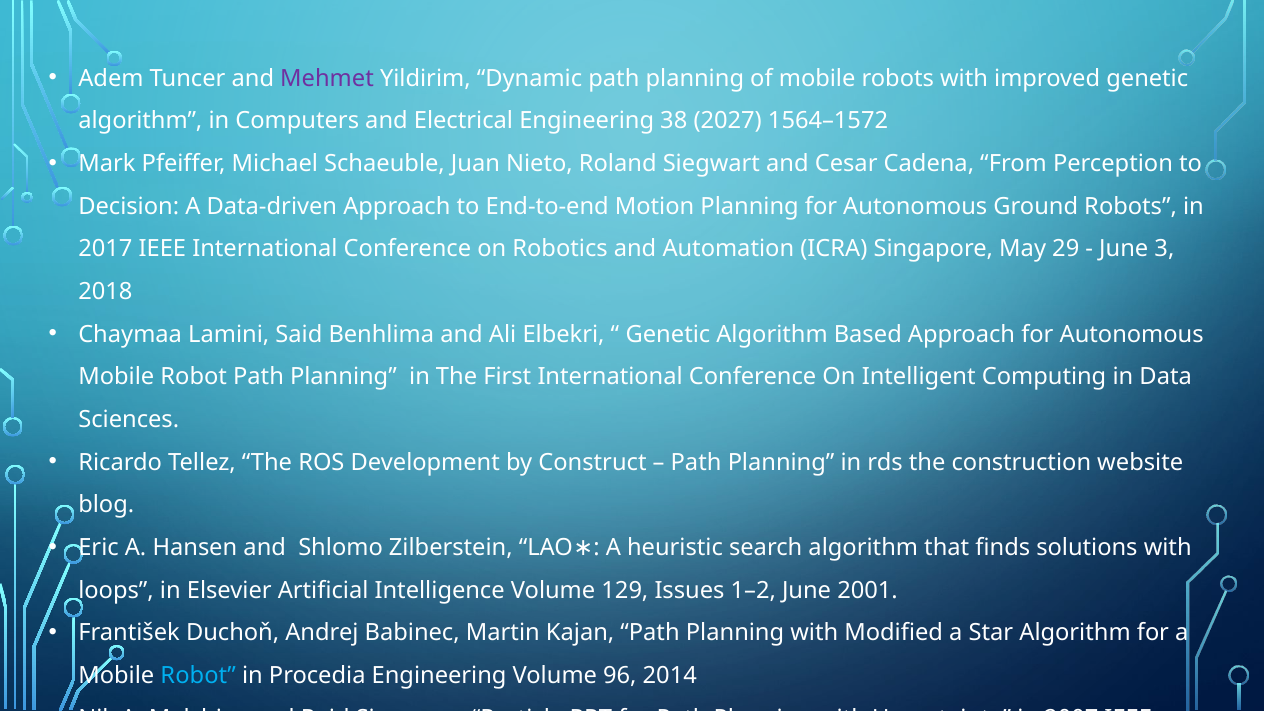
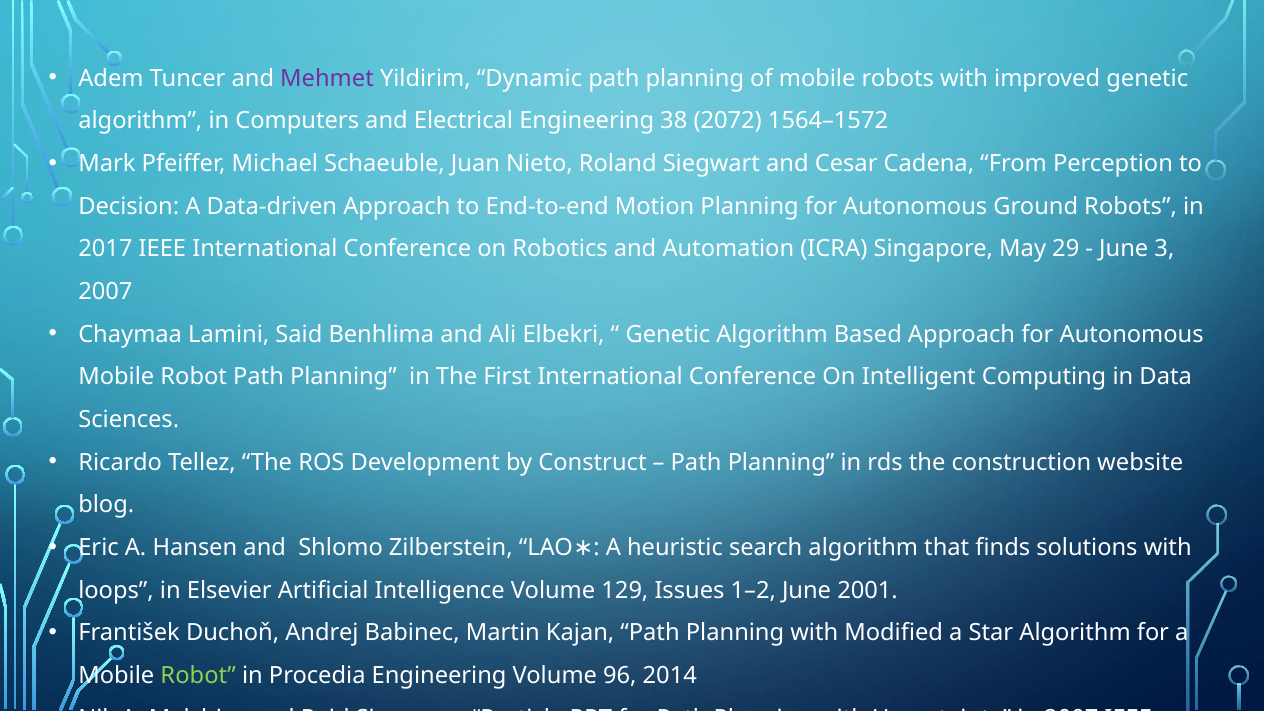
2027: 2027 -> 2072 (728, 121)
2018: 2018 -> 2007 (105, 292)
Robot colour: light blue -> light green (198, 676)
